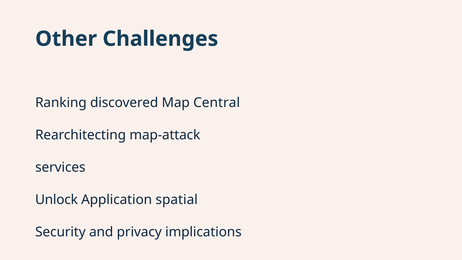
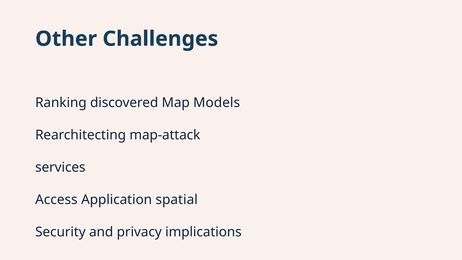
Central: Central -> Models (217, 103)
Unlock: Unlock -> Access (56, 200)
